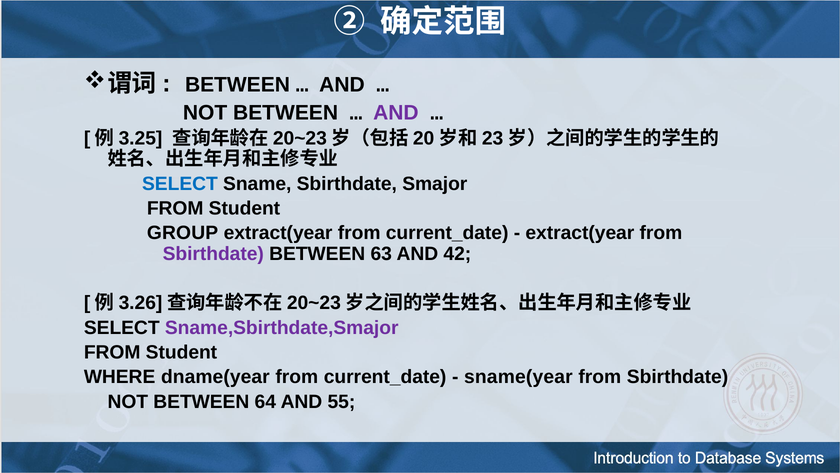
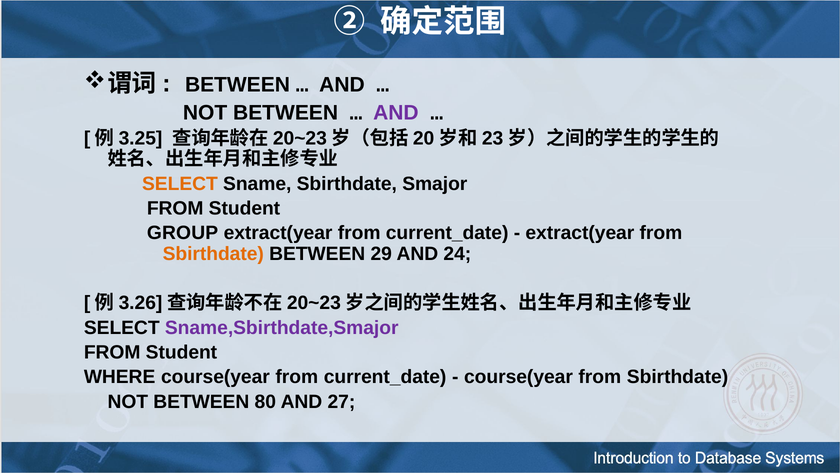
SELECT colour: blue -> orange (180, 184)
Sbirthdate colour: purple -> orange (213, 254)
63: 63 -> 29 (381, 254)
42: 42 -> 24 (457, 254)
WHERE dname(year: dname(year -> course(year (215, 377)
sname(year: sname(year -> course(year (518, 377)
64: 64 -> 80 (265, 401)
55: 55 -> 27 (341, 401)
